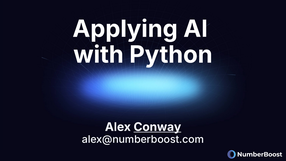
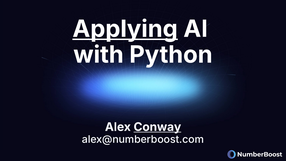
Applying underline: none -> present (125, 29)
